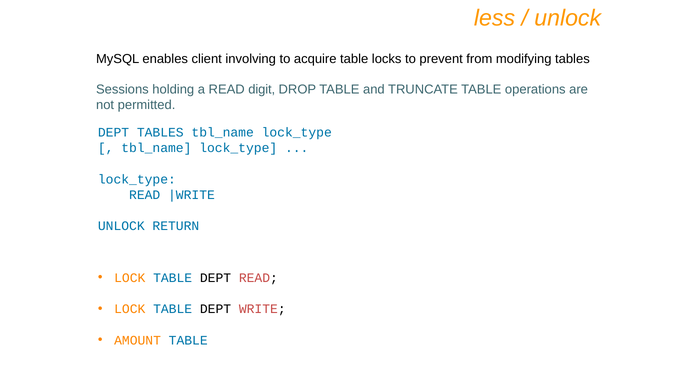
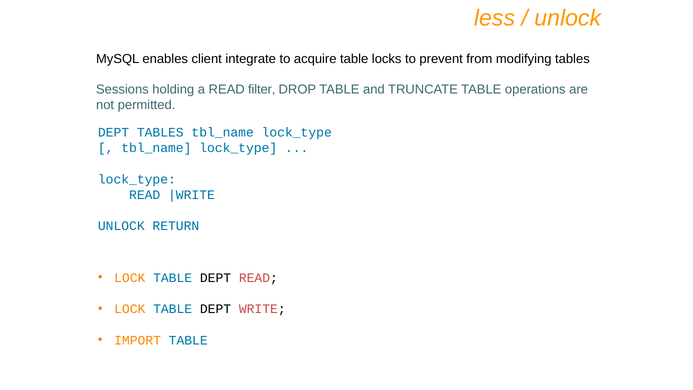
involving: involving -> integrate (251, 59)
digit: digit -> filter (262, 89)
AMOUNT: AMOUNT -> IMPORT (138, 340)
